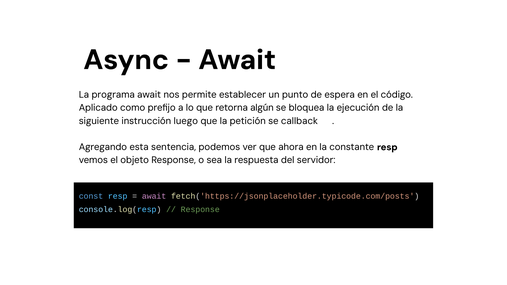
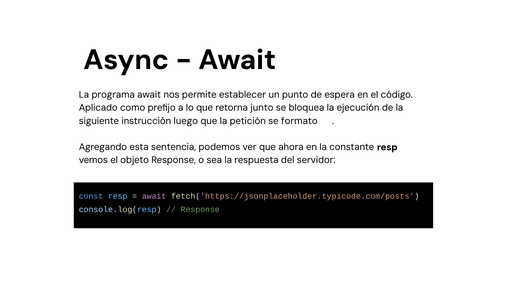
algún: algún -> junto (262, 108)
callback: callback -> formato (299, 121)
